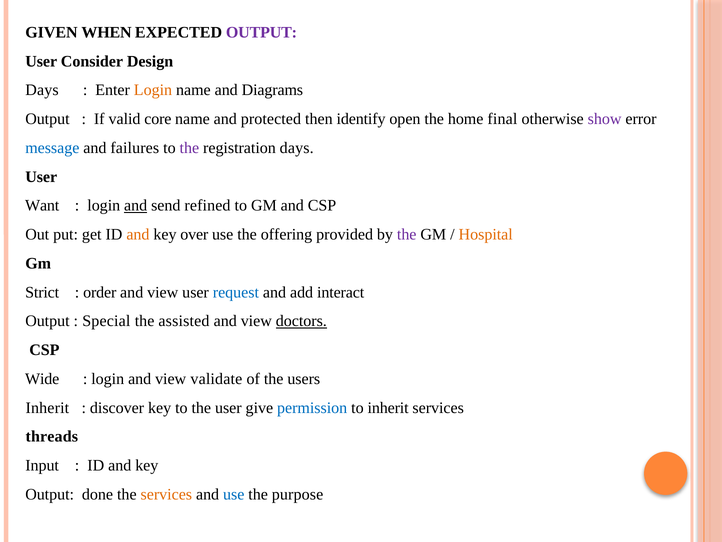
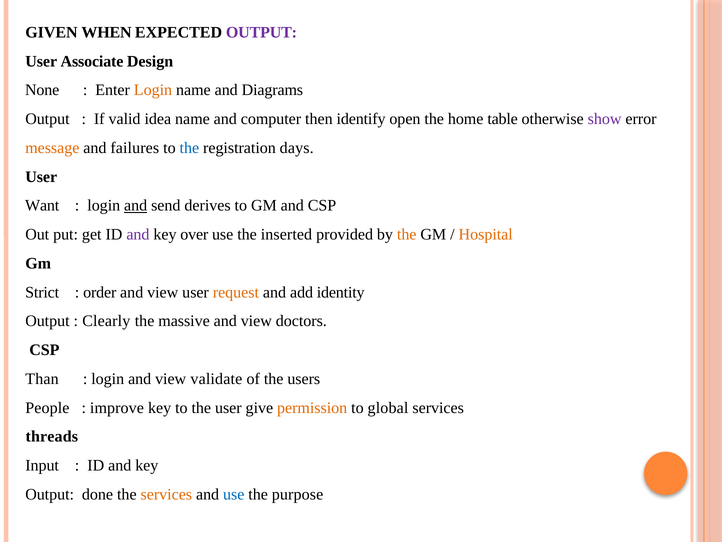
Consider: Consider -> Associate (92, 61)
Days: Days -> None (42, 90)
core: core -> idea (158, 119)
protected: protected -> computer (271, 119)
final: final -> table (503, 119)
message colour: blue -> orange (52, 148)
the colour: purple -> blue (189, 148)
refined: refined -> derives (208, 205)
and colour: orange -> purple (138, 234)
offering: offering -> inserted (286, 234)
the colour: purple -> orange (407, 234)
request colour: blue -> orange (236, 292)
interact: interact -> identity (341, 292)
Special: Special -> Clearly (106, 321)
assisted: assisted -> massive (184, 321)
doctors underline: present -> none (301, 321)
Wide: Wide -> Than (42, 379)
Inherit: Inherit -> People (47, 407)
discover: discover -> improve (117, 407)
permission colour: blue -> orange (312, 407)
to inherit: inherit -> global (388, 407)
